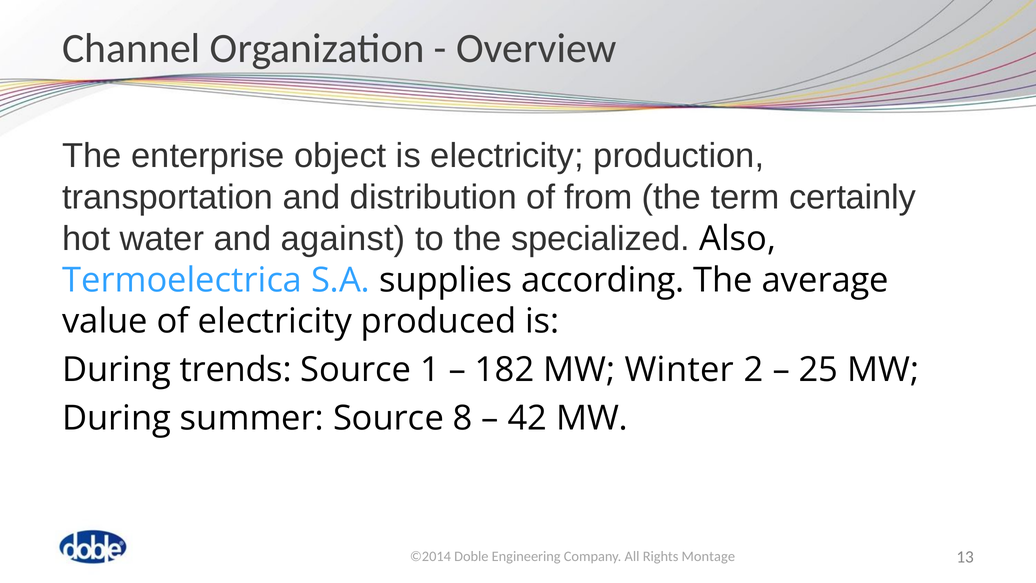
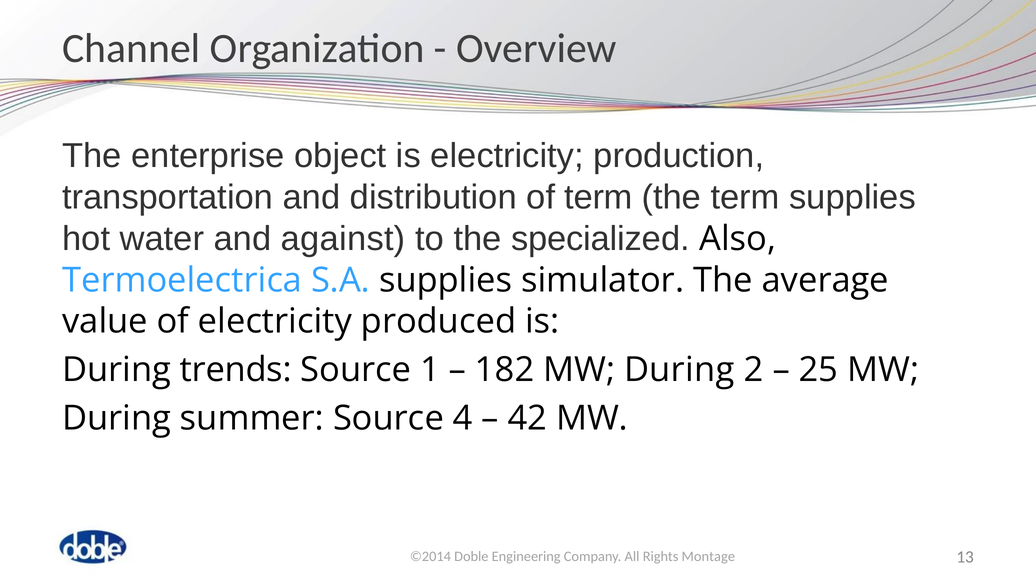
of from: from -> term (598, 197)
term certainly: certainly -> supplies (853, 197)
according: according -> simulator (603, 280)
182 MW Winter: Winter -> During (679, 370)
8: 8 -> 4 (463, 418)
